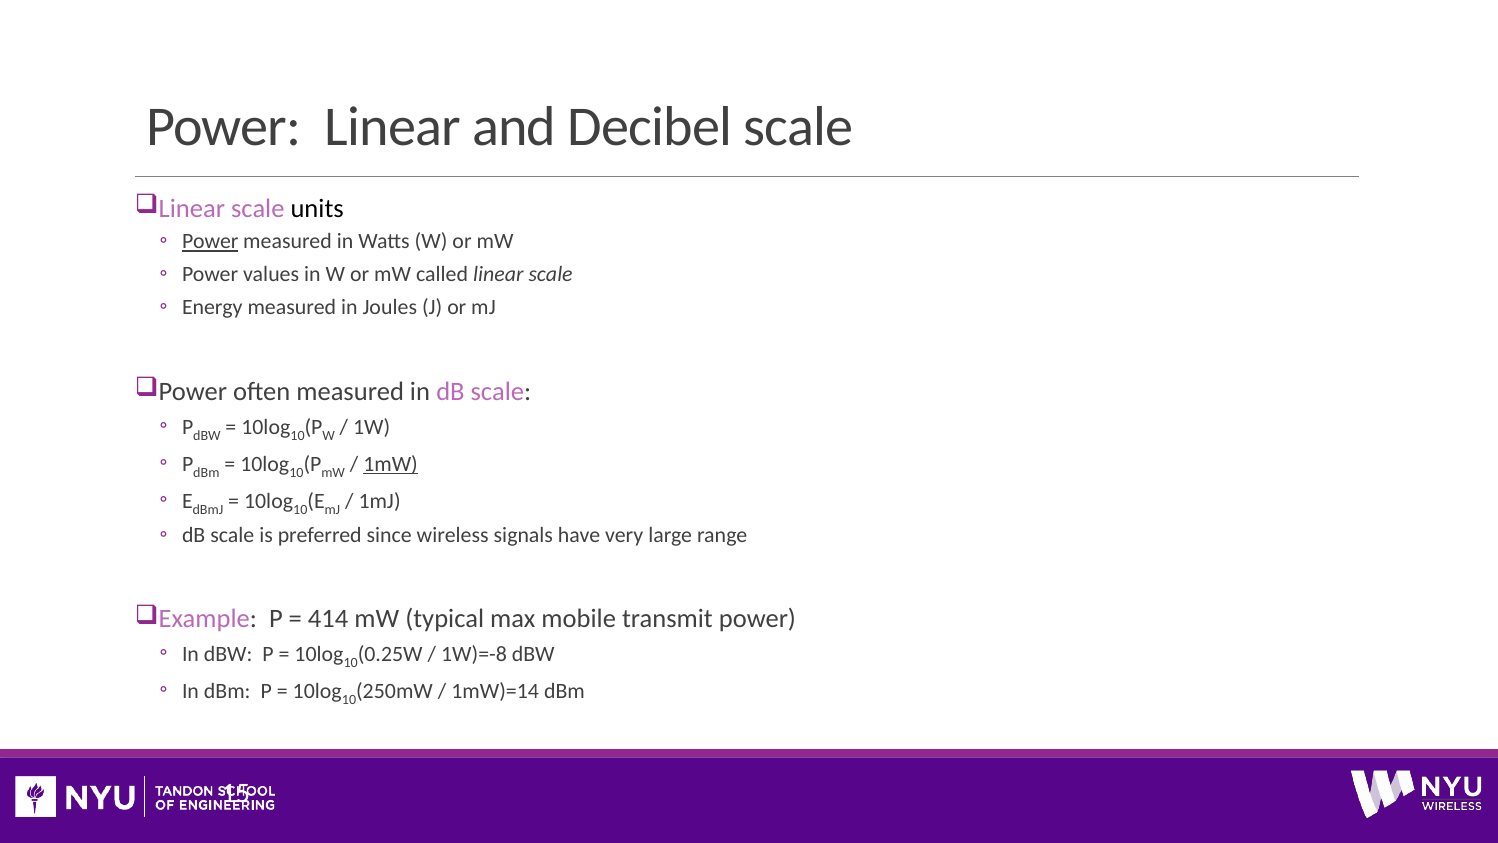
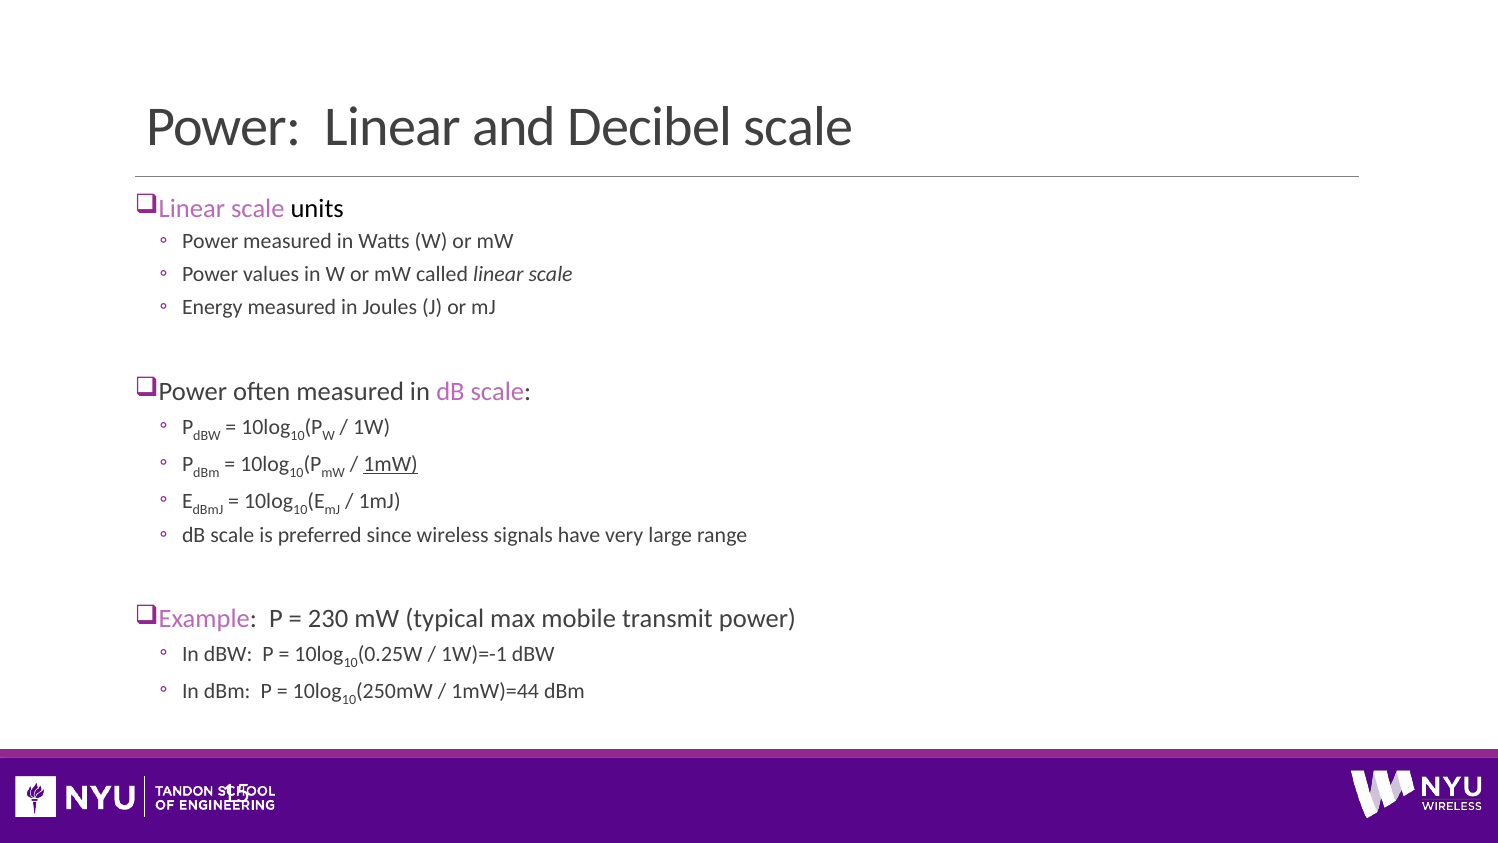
Power underline: present -> none (210, 241)
414: 414 -> 230 (328, 619)
1W)=-8: 1W)=-8 -> 1W)=-1 (474, 654)
1mW)=14: 1mW)=14 -> 1mW)=44 (495, 691)
